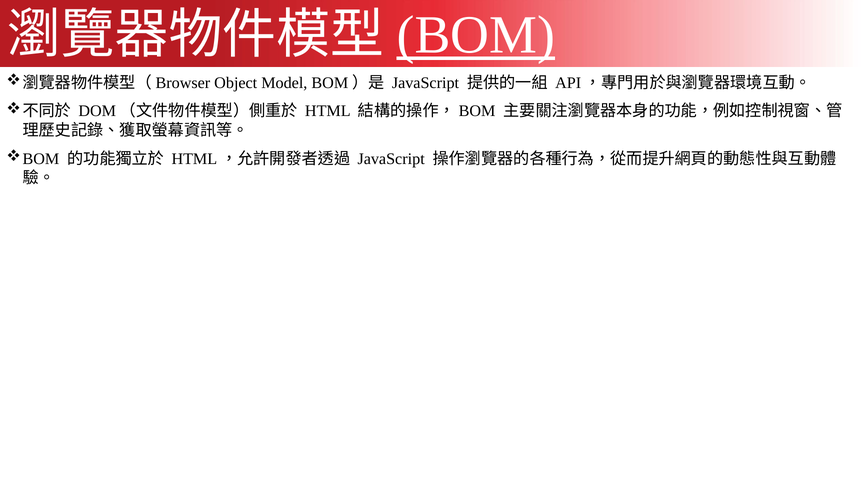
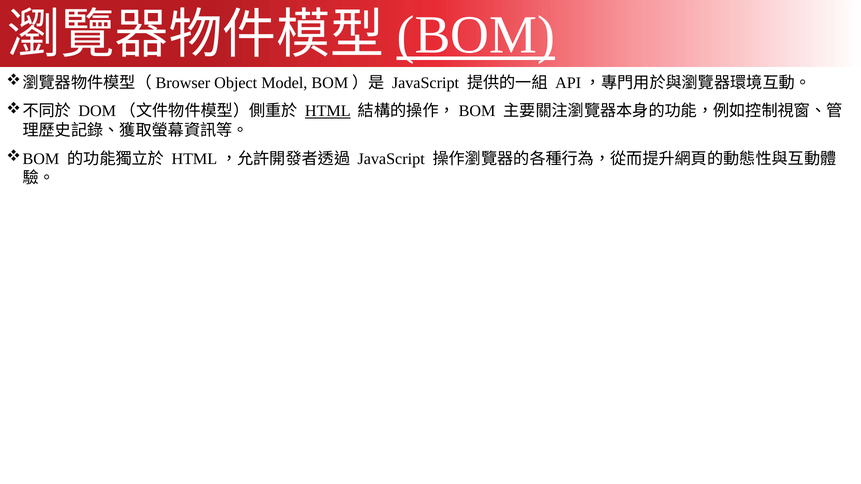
HTML underline: none -> present (328, 111)
